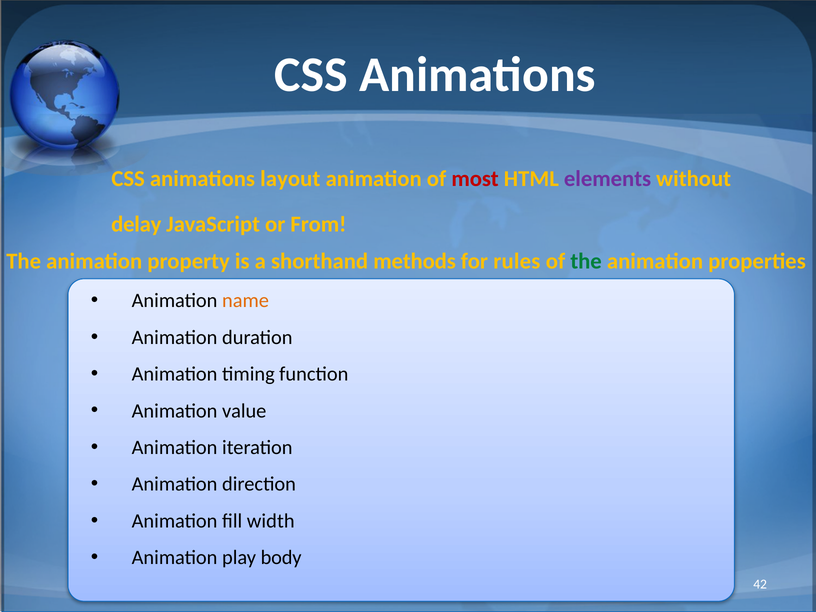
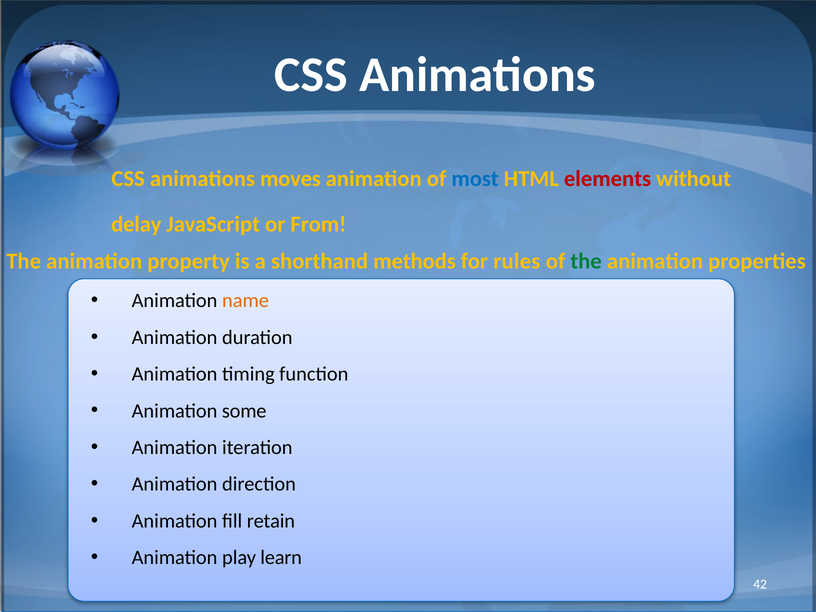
layout: layout -> moves (290, 179)
most colour: red -> blue (475, 179)
elements colour: purple -> red (608, 179)
value: value -> some (244, 411)
width: width -> retain (271, 521)
body: body -> learn (281, 558)
